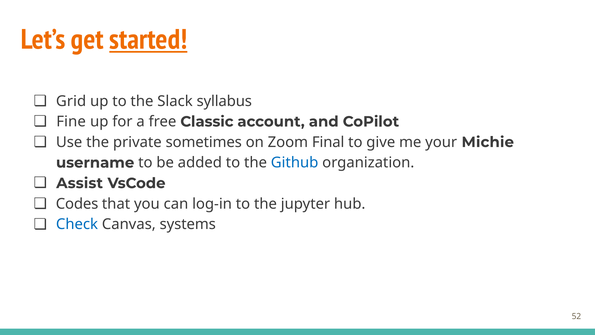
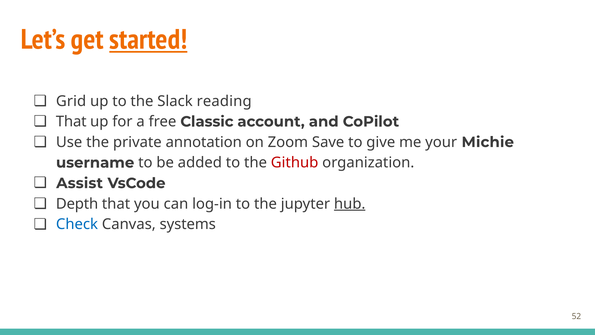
syllabus: syllabus -> reading (224, 101)
Fine: Fine -> That (71, 122)
sometimes: sometimes -> annotation (204, 142)
Final: Final -> Save (328, 142)
Github colour: blue -> red (295, 163)
Codes: Codes -> Depth (77, 204)
hub underline: none -> present (350, 204)
